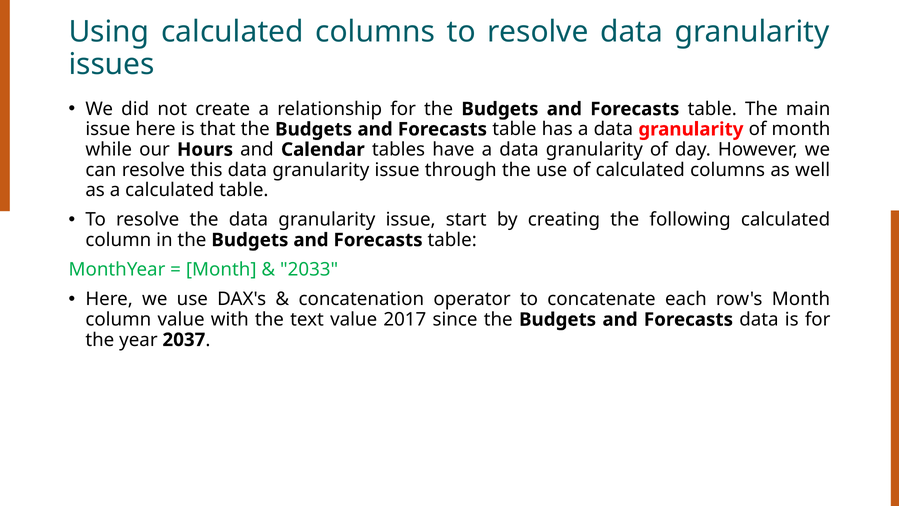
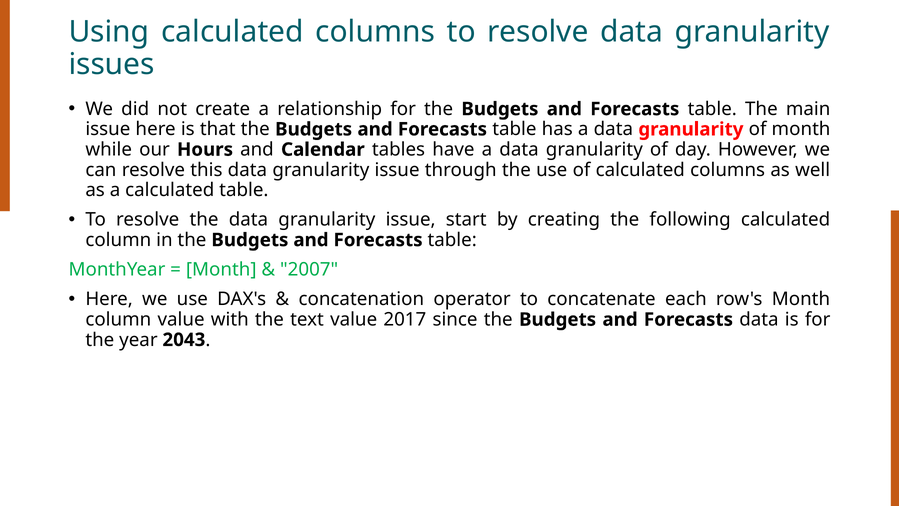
2033: 2033 -> 2007 (309, 269)
2037: 2037 -> 2043 (184, 340)
